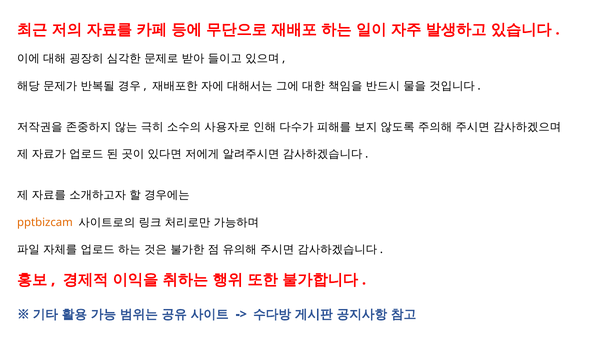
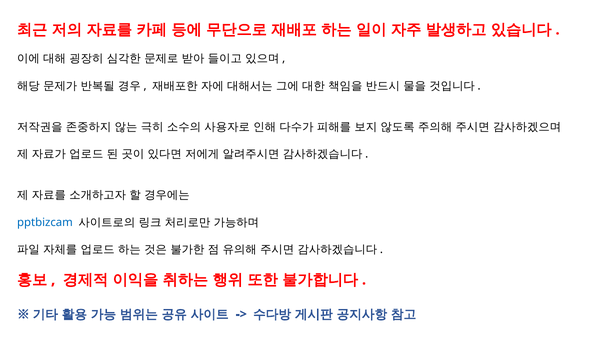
pptbizcam colour: orange -> blue (45, 222)
